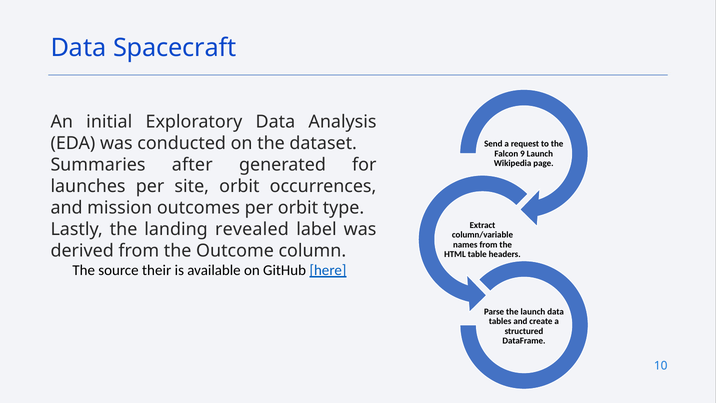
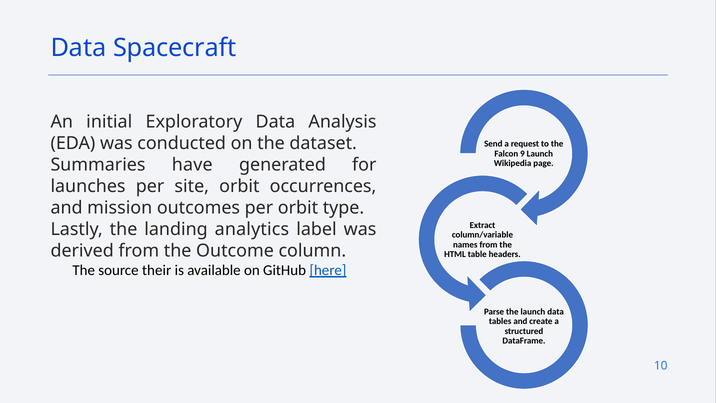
after: after -> have (192, 165)
revealed: revealed -> analytics (252, 229)
